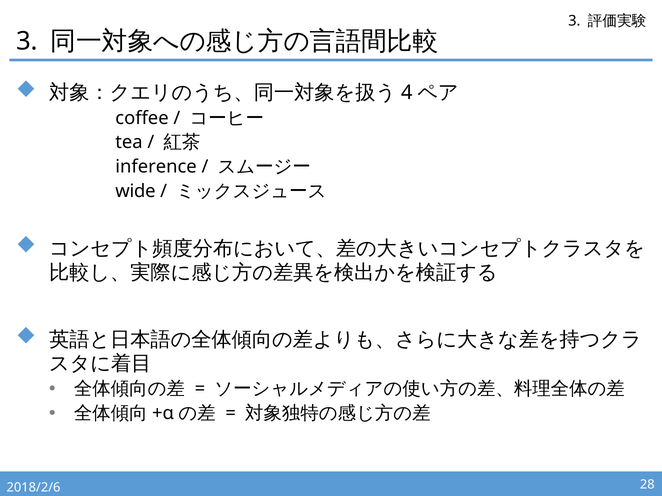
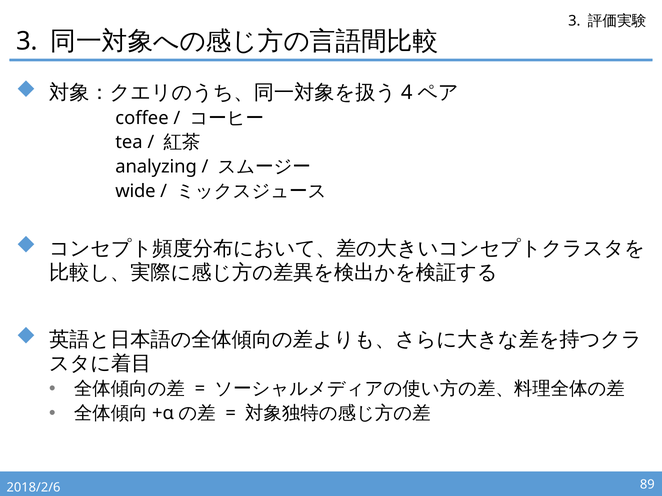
inference: inference -> analyzing (156, 167)
28: 28 -> 89 (647, 485)
